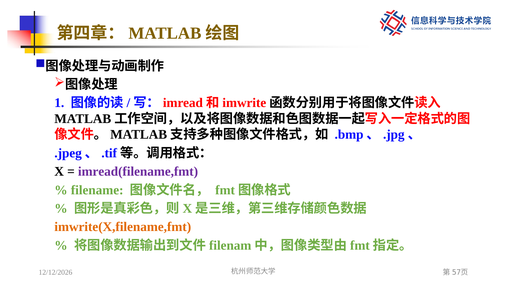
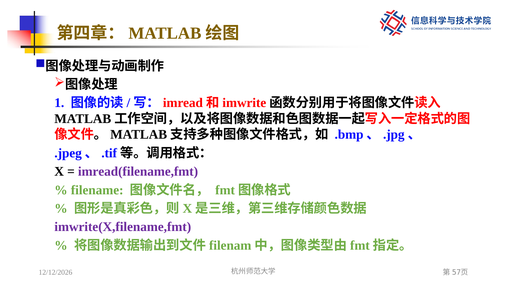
imwrite(X,filename,fmt colour: orange -> purple (123, 227)
